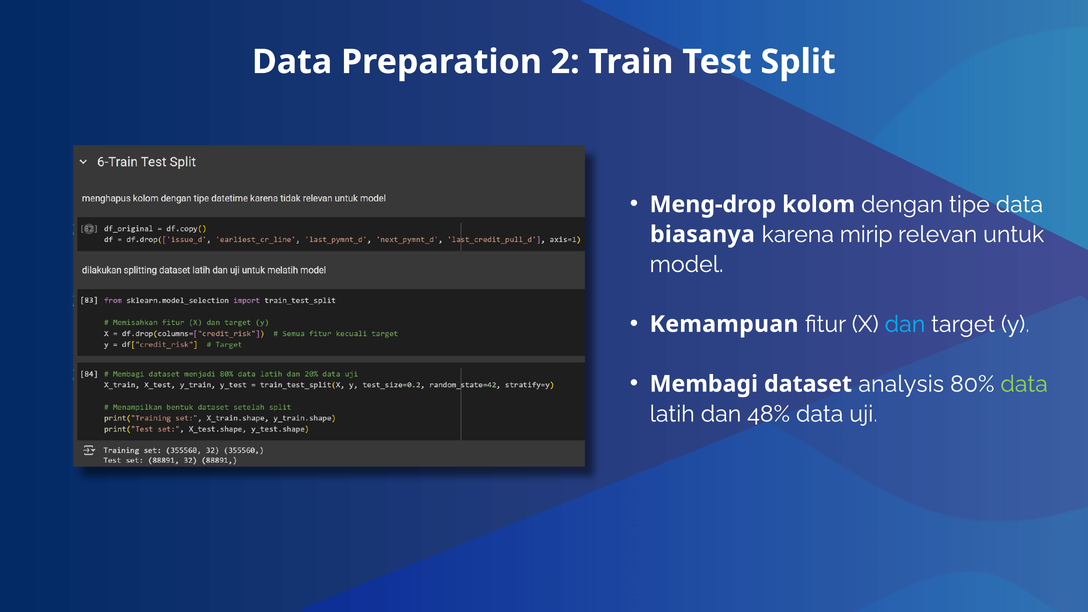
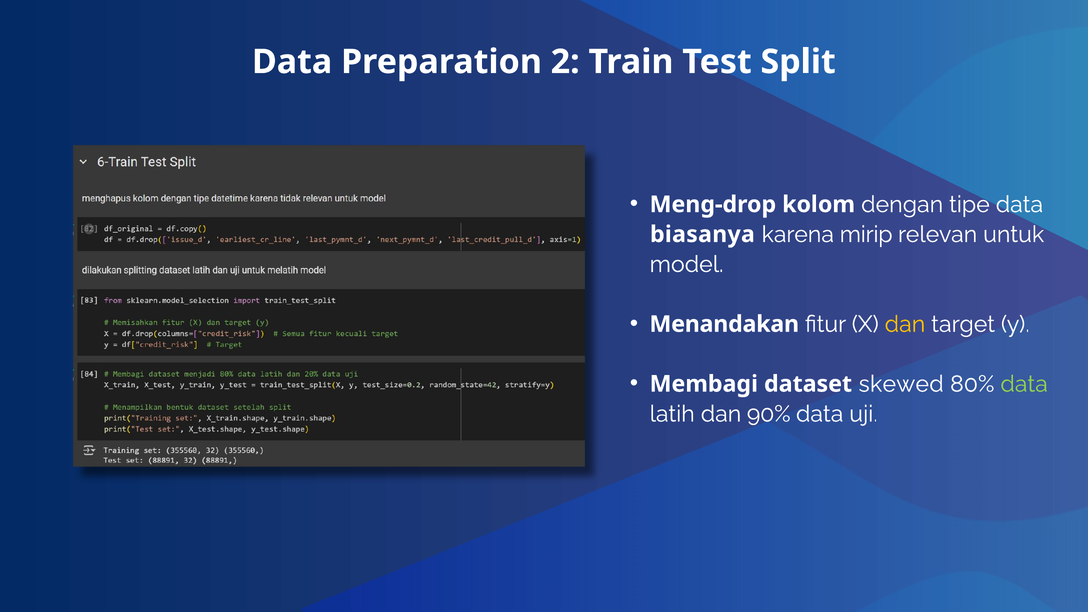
Kemampuan: Kemampuan -> Menandakan (724, 324)
dan colour: light blue -> yellow (905, 324)
analysis: analysis -> skewed (901, 384)
48%: 48% -> 90% (769, 414)
